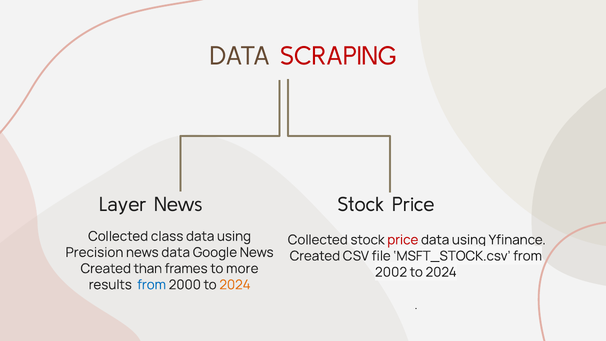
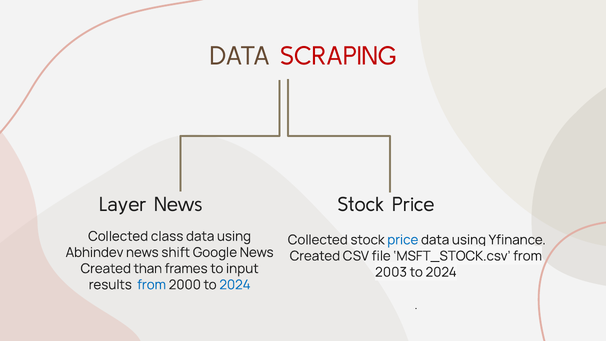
price colour: red -> blue (403, 240)
Precision: Precision -> Abhindev (95, 252)
news data: data -> shift (176, 252)
more: more -> input (242, 269)
2002: 2002 -> 2003 (391, 272)
2024 colour: orange -> blue (235, 285)
